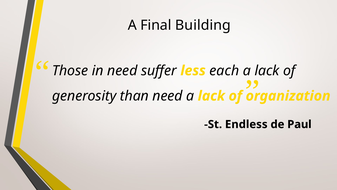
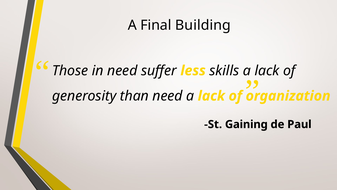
each: each -> skills (224, 70)
Endless: Endless -> Gaining (246, 124)
